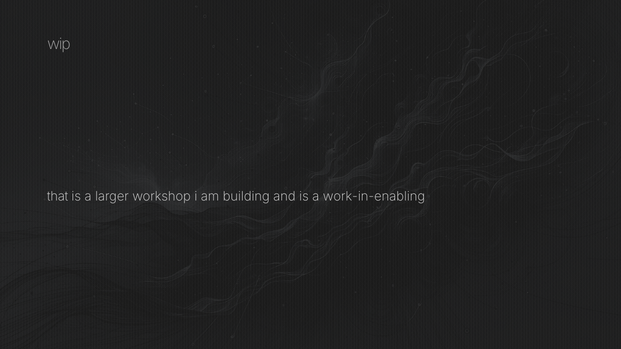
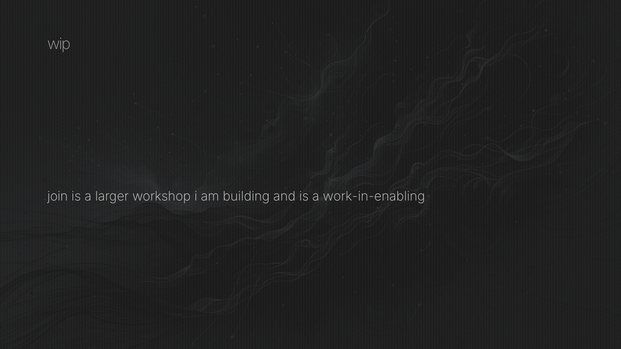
that: that -> join (58, 197)
